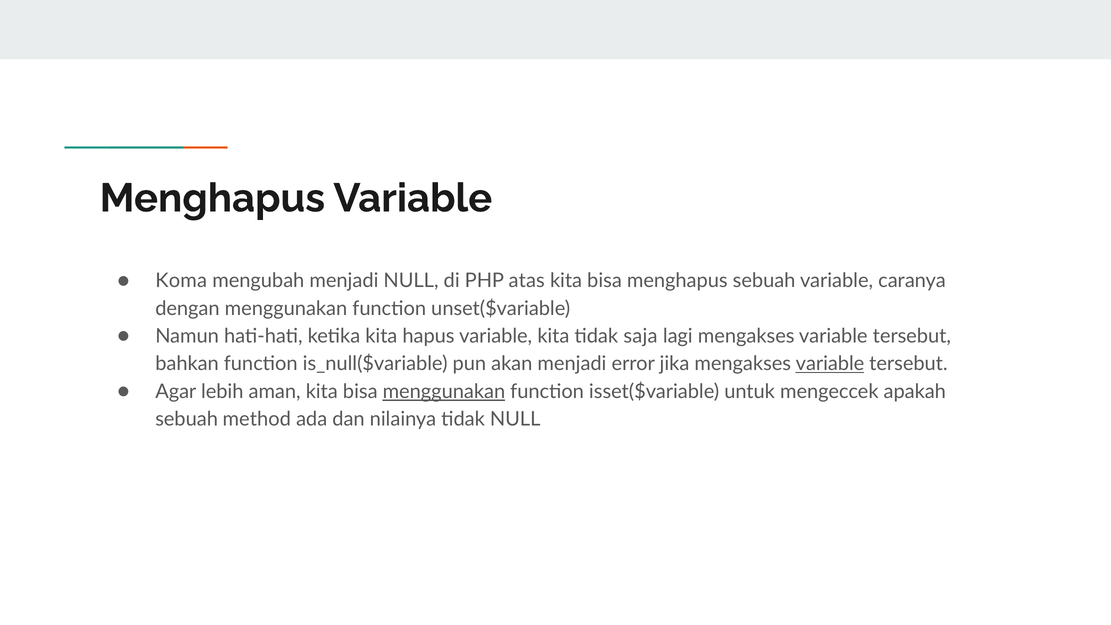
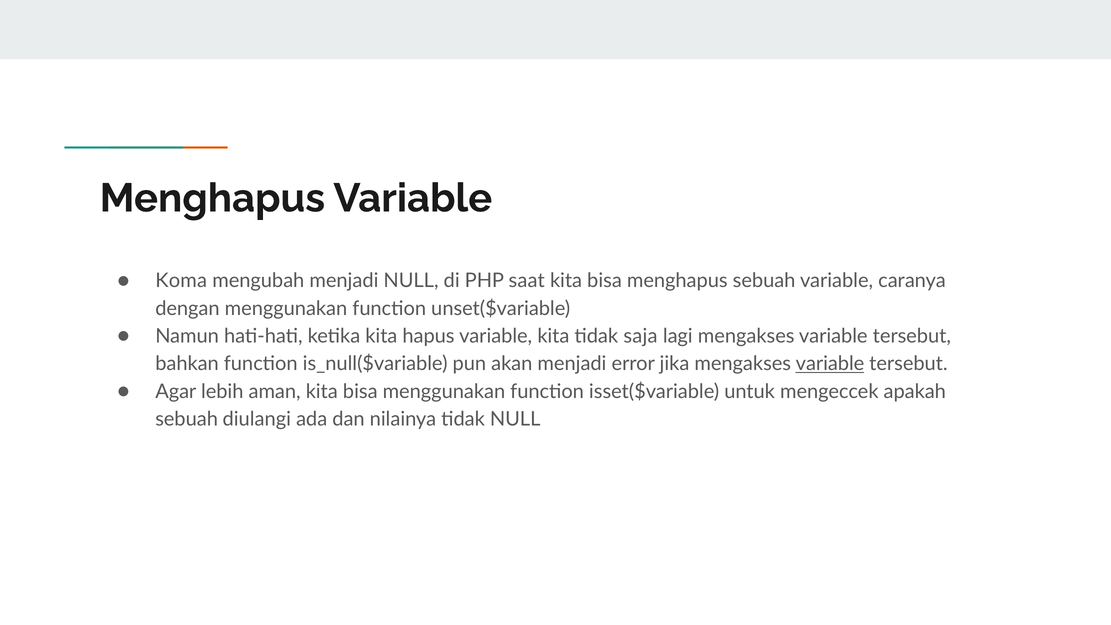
atas: atas -> saat (527, 281)
menggunakan underline: present -> none (444, 391)
method: method -> diulangi (257, 419)
